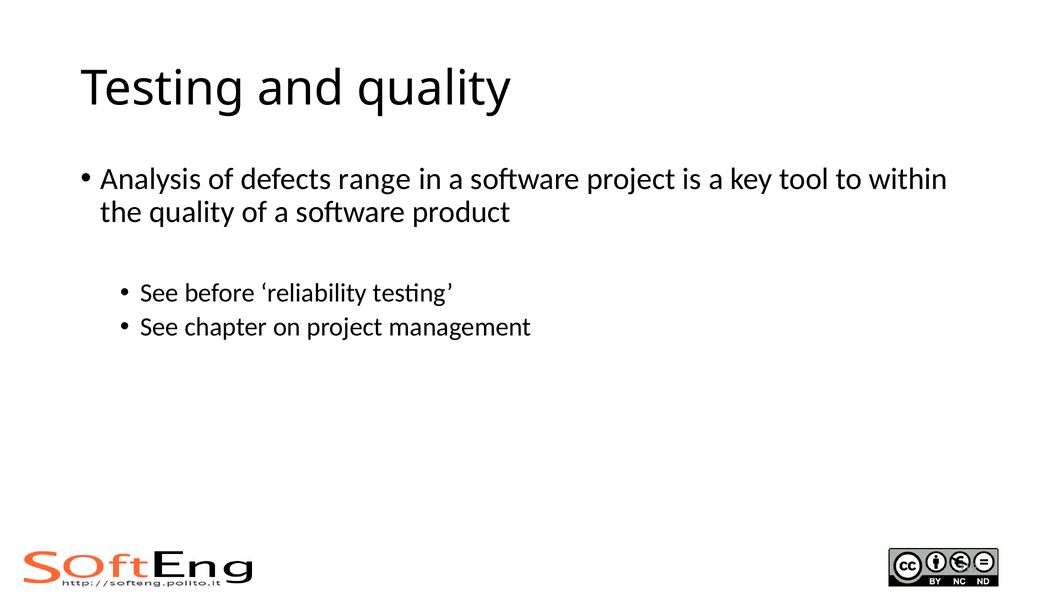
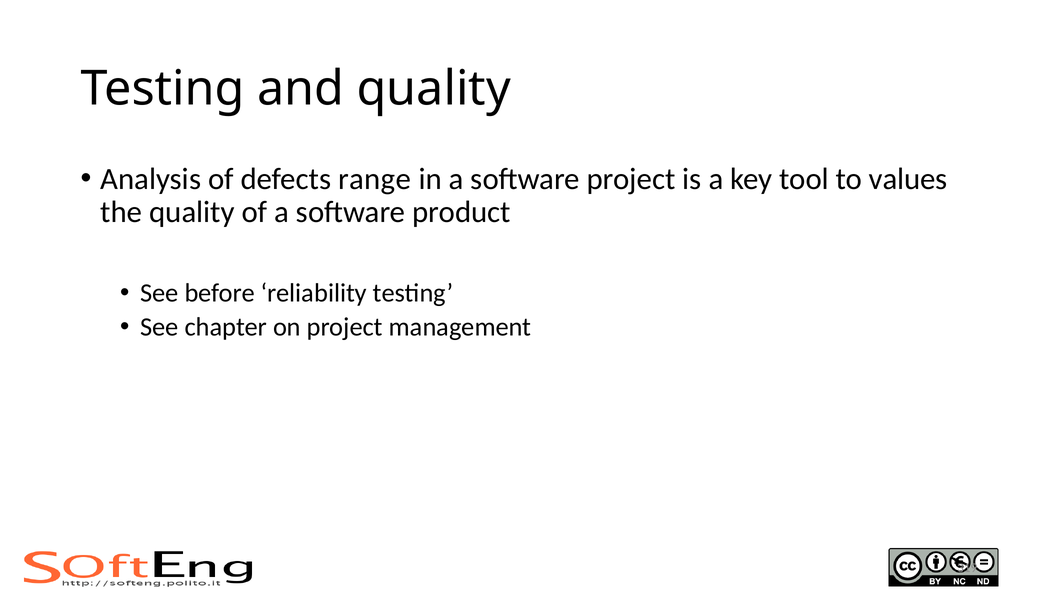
within: within -> values (908, 179)
